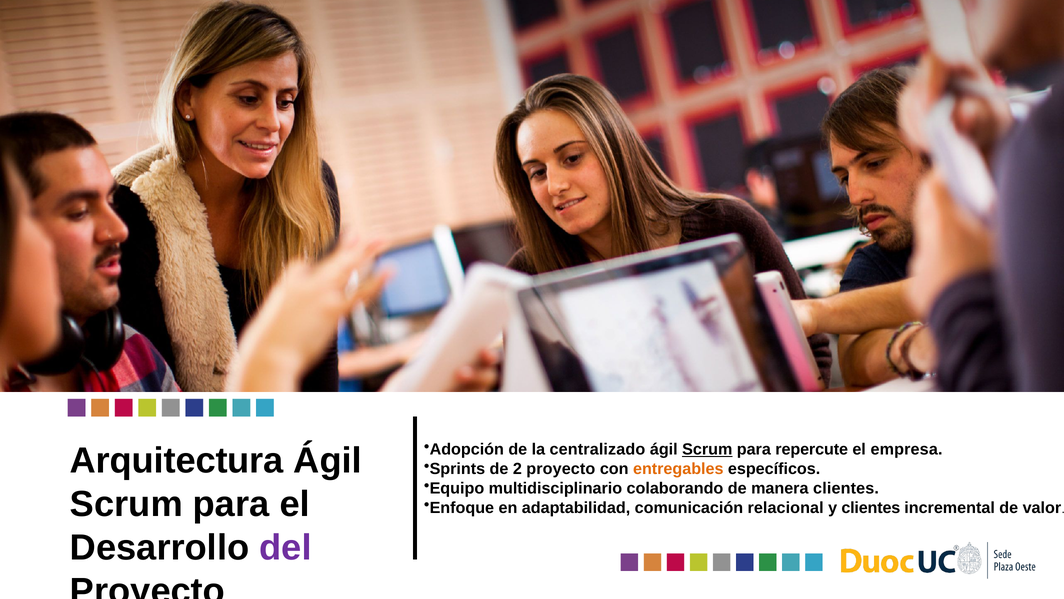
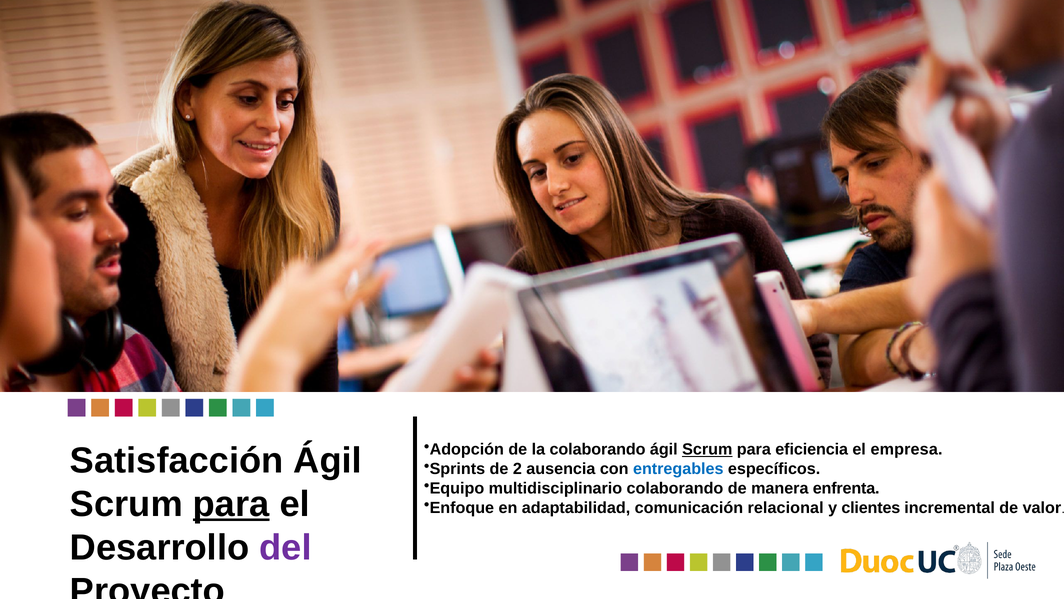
la centralizado: centralizado -> colaborando (598, 449)
repercute: repercute -> eficiencia (812, 449)
Arquitectura: Arquitectura -> Satisfacción (177, 460)
2 proyecto: proyecto -> ausencia (561, 469)
entregables colour: orange -> blue (678, 469)
manera clientes: clientes -> enfrenta (846, 488)
para underline: none -> present (231, 504)
